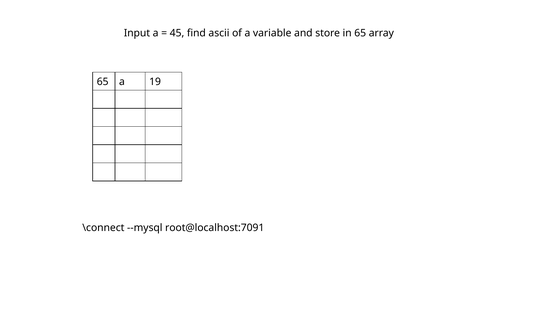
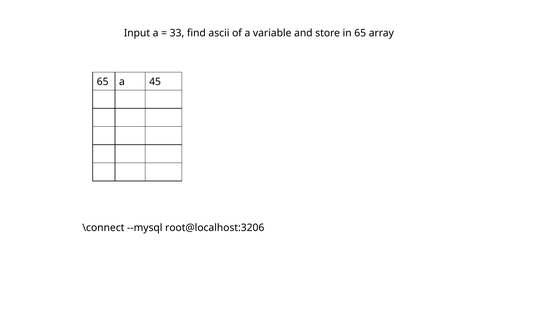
45: 45 -> 33 (177, 33)
19: 19 -> 45 (155, 82)
root@localhost:7091: root@localhost:7091 -> root@localhost:3206 (215, 228)
